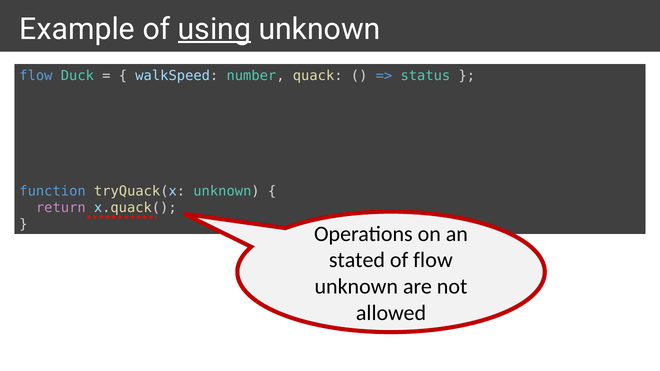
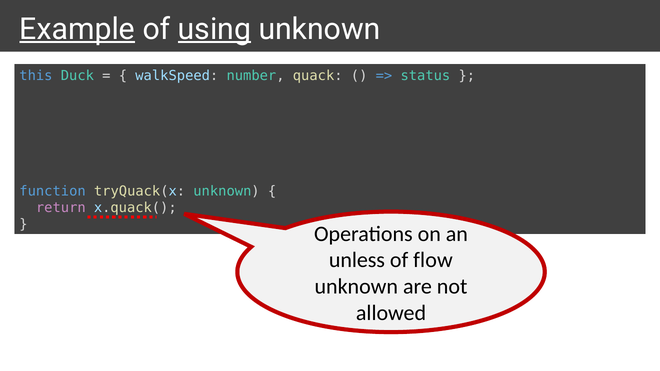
Example underline: none -> present (77, 29)
flow: flow -> this (36, 76)
stated: stated -> unless (357, 260)
